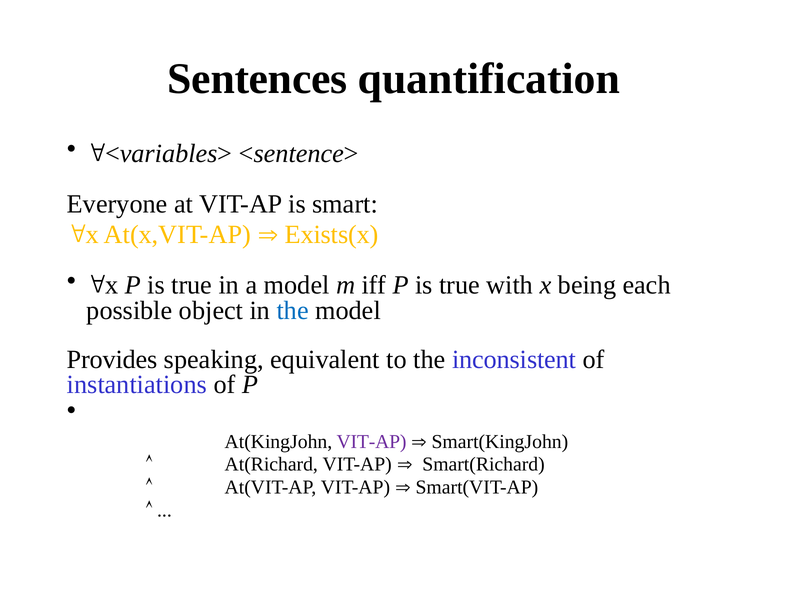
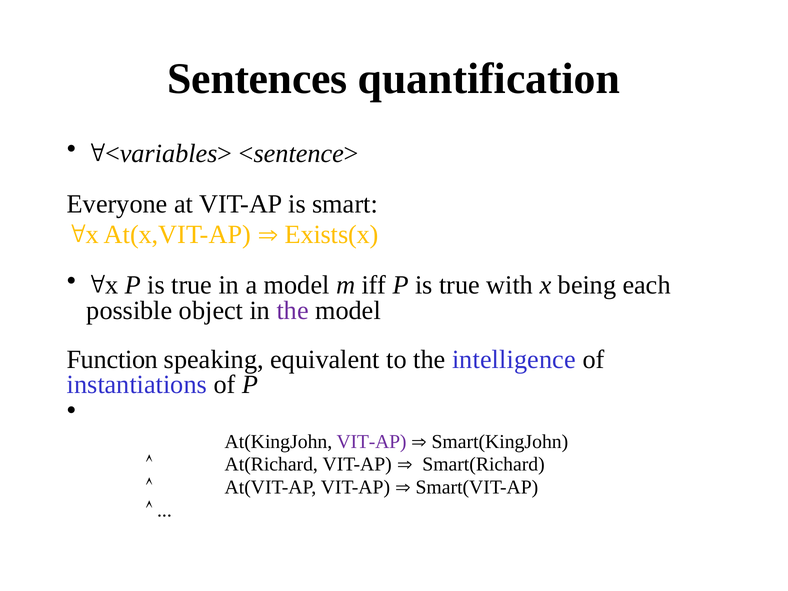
the colour: blue -> purple (293, 311)
Provides: Provides -> Function (112, 360)
inconsistent: inconsistent -> intelligence (514, 360)
